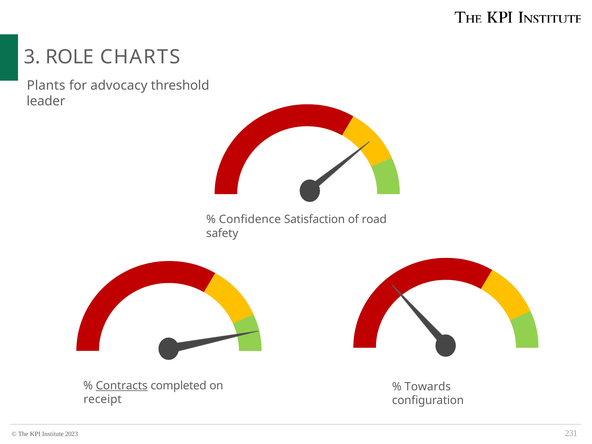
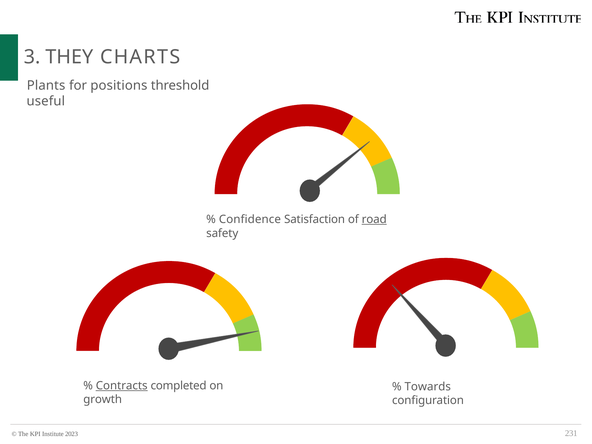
ROLE: ROLE -> THEY (70, 57)
advocacy: advocacy -> positions (119, 86)
leader: leader -> useful (46, 101)
road underline: none -> present (374, 219)
receipt: receipt -> growth (103, 399)
